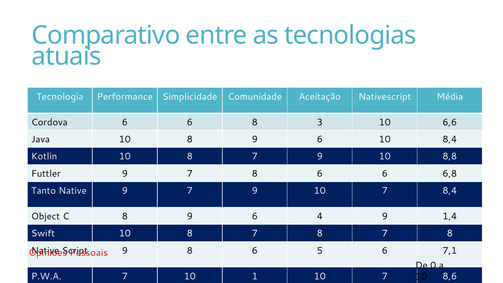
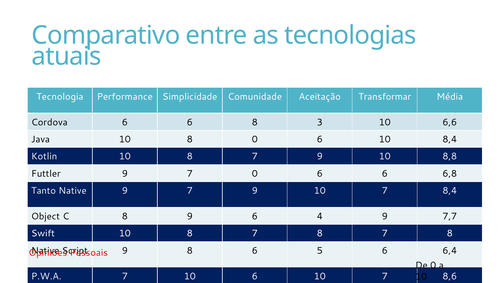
Nativescript: Nativescript -> Transformar (385, 97)
10 8 9: 9 -> 0 (255, 139)
9 7 8: 8 -> 0 (255, 174)
1,4: 1,4 -> 7,7 (450, 216)
7,1: 7,1 -> 6,4 (450, 251)
10 1: 1 -> 6 (255, 276)
